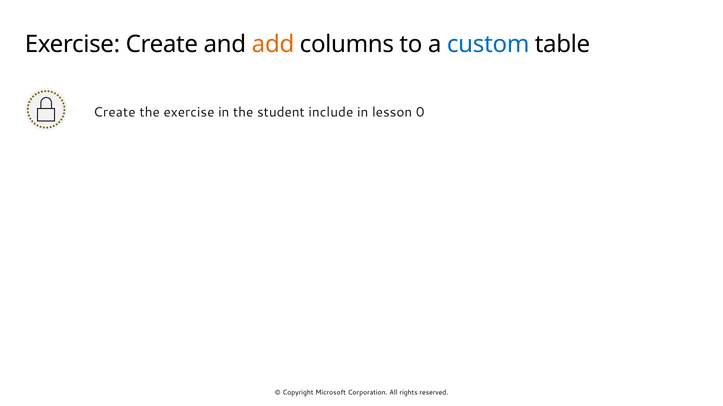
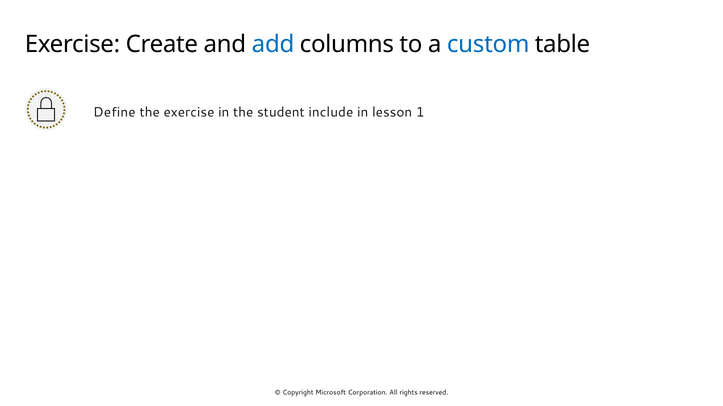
add colour: orange -> blue (273, 44)
Create: Create -> Define (114, 112)
0: 0 -> 1 (420, 112)
